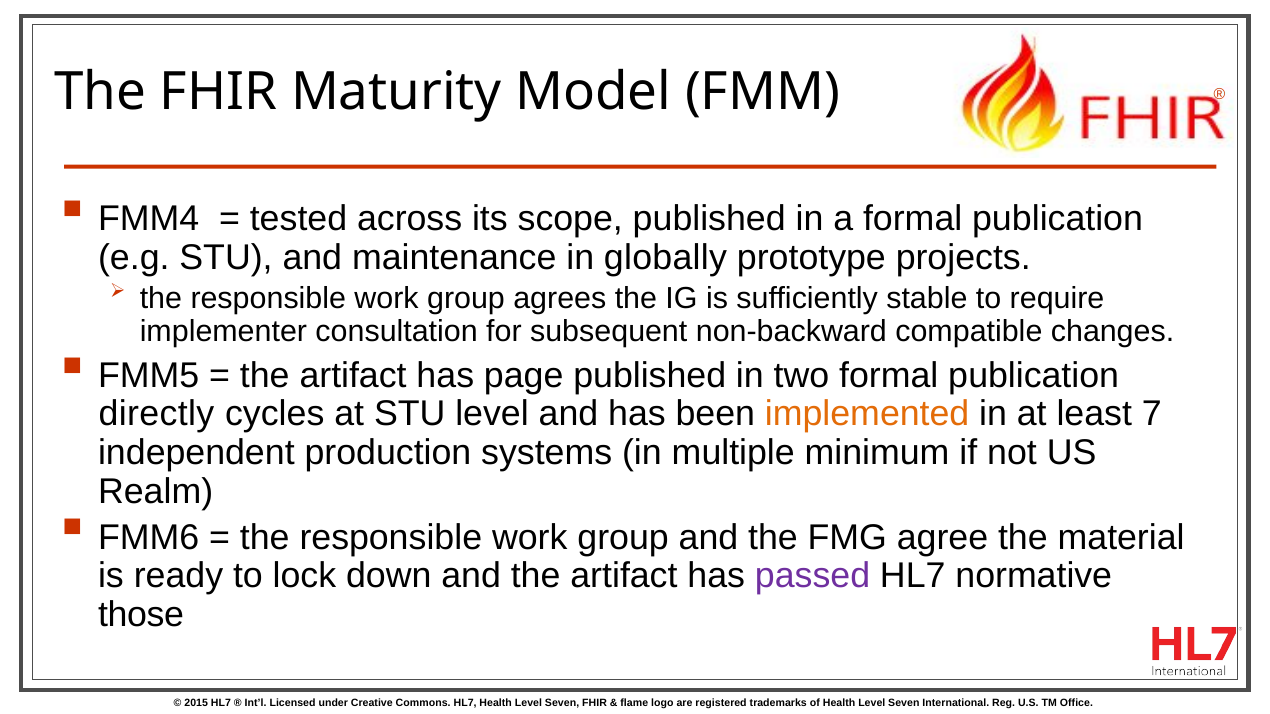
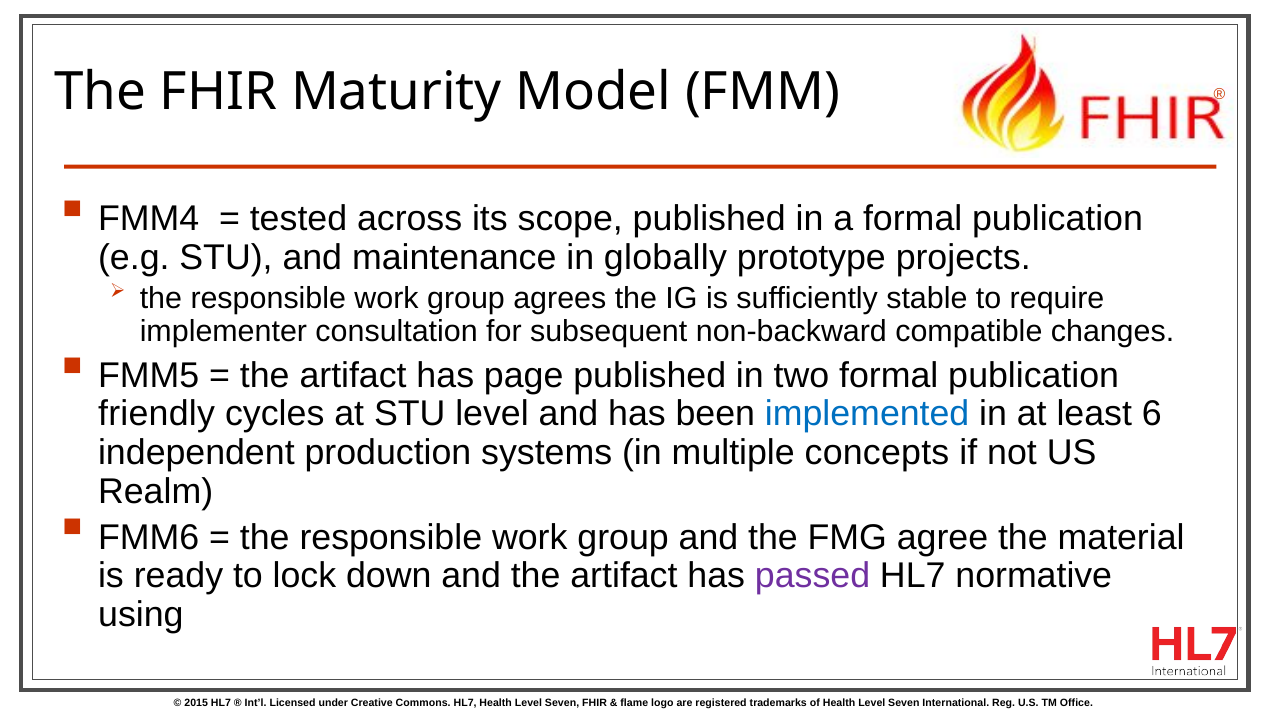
directly: directly -> friendly (157, 414)
implemented colour: orange -> blue (867, 414)
7: 7 -> 6 (1152, 414)
minimum: minimum -> concepts (877, 453)
those: those -> using (141, 615)
